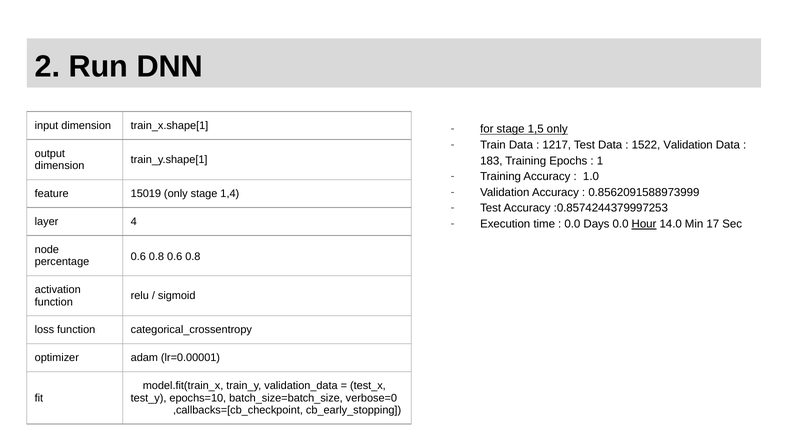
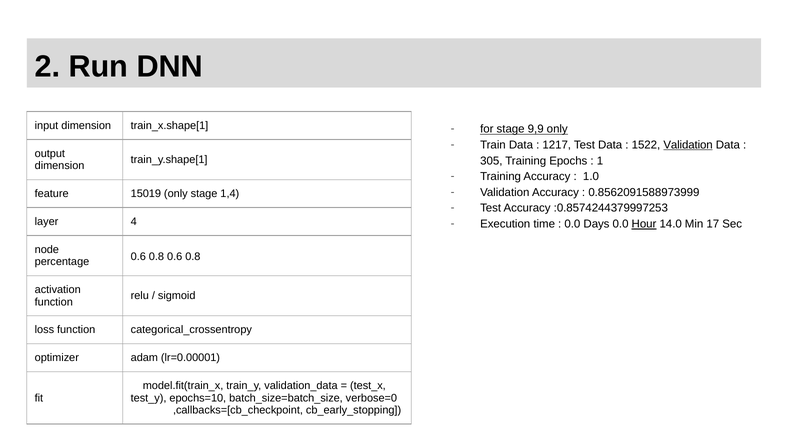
1,5: 1,5 -> 9,9 (536, 129)
Validation underline: none -> present (688, 145)
183: 183 -> 305 (491, 161)
